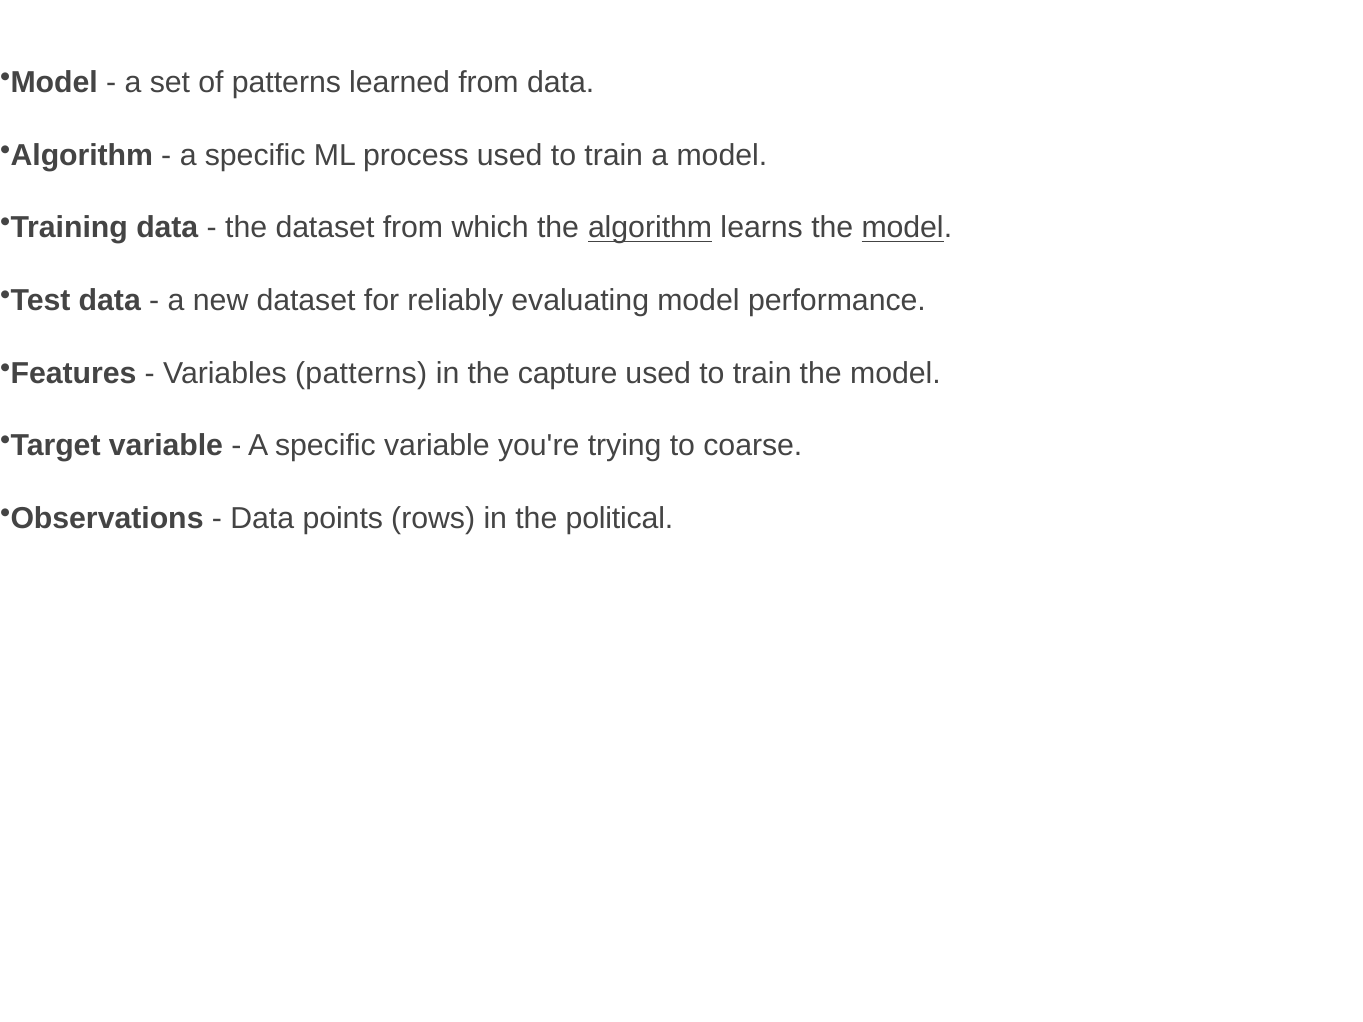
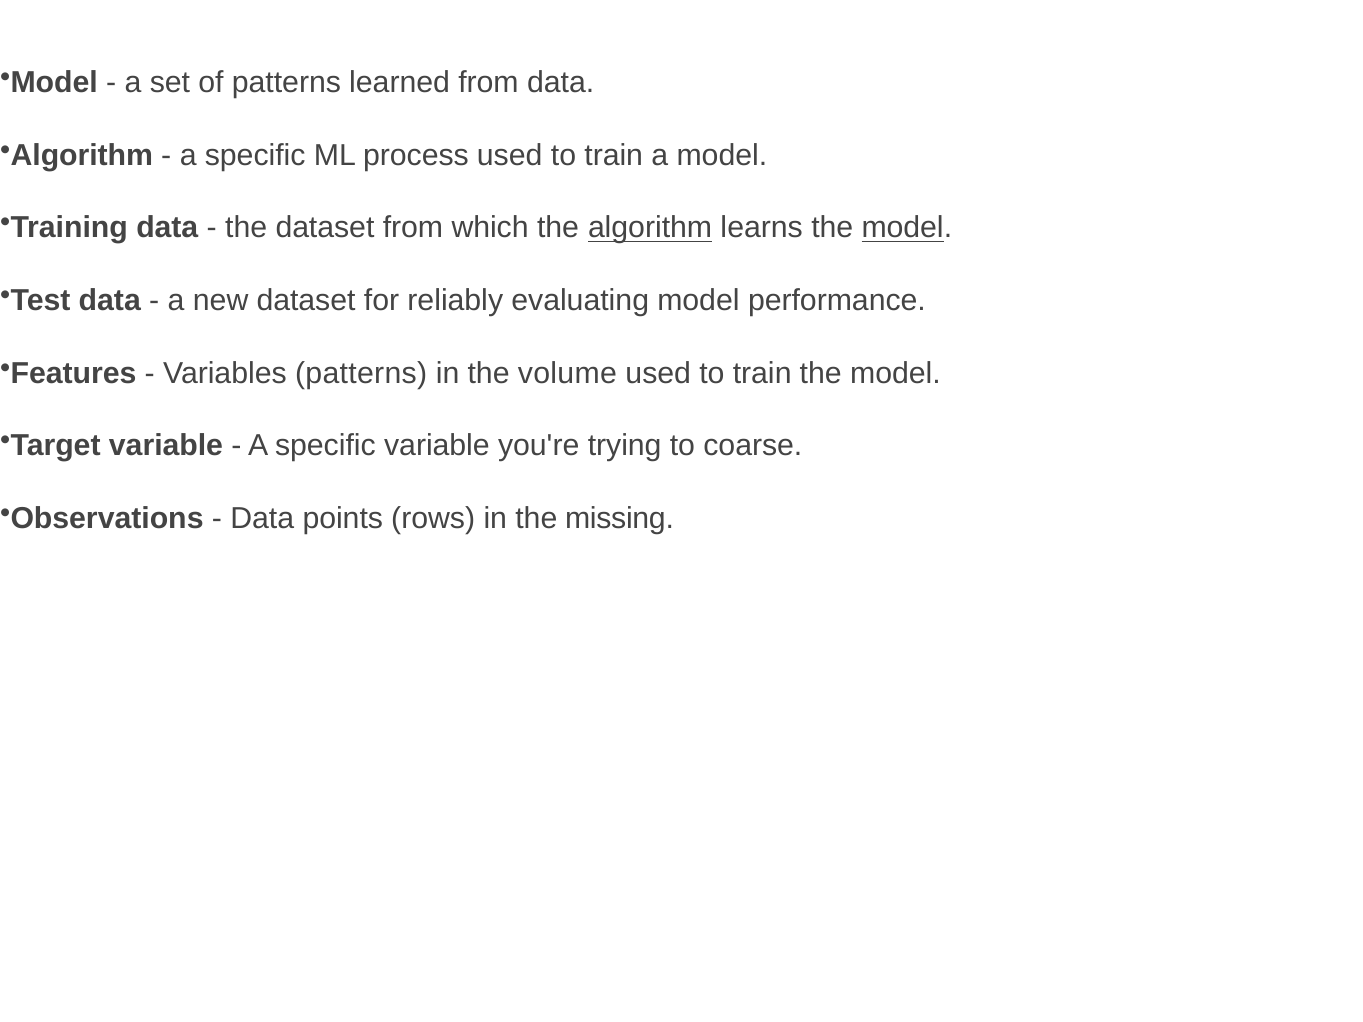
capture: capture -> volume (567, 373)
political: political -> missing (619, 519)
